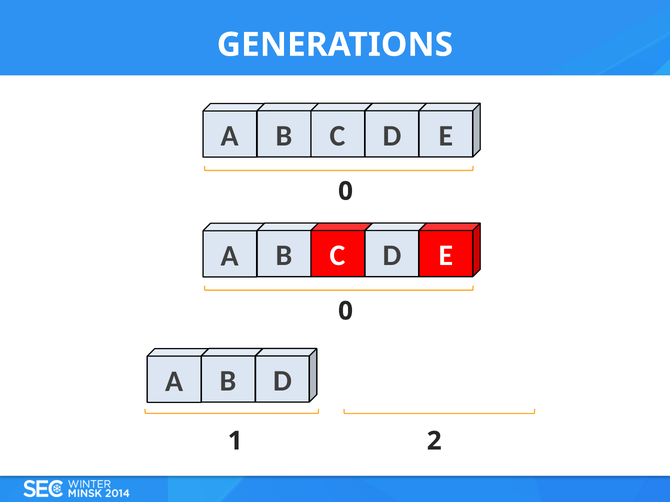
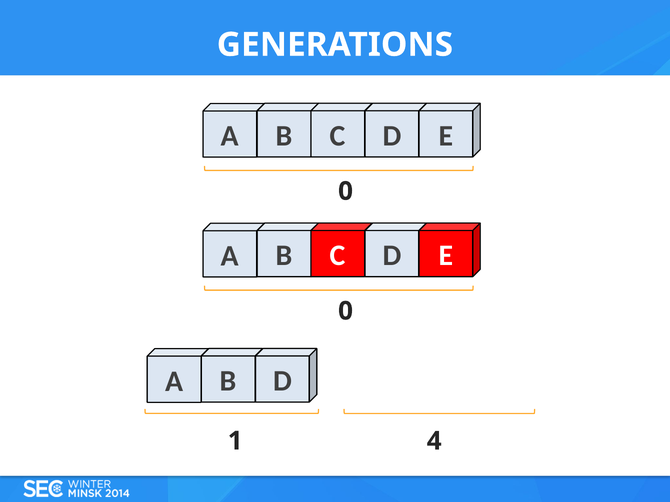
2: 2 -> 4 (434, 441)
